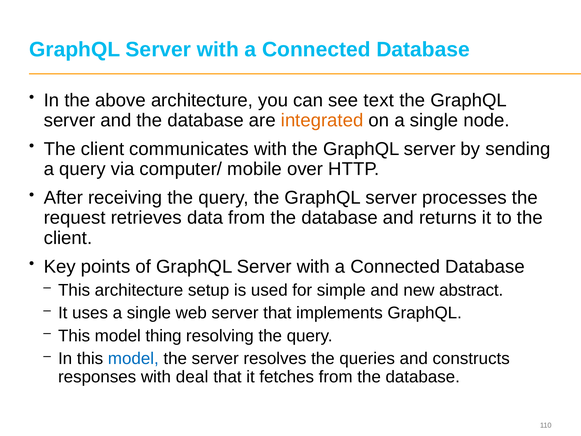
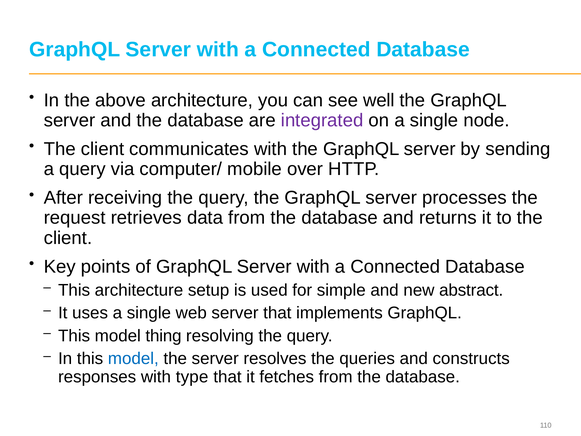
text: text -> well (379, 100)
integrated colour: orange -> purple (322, 120)
deal: deal -> type (192, 377)
